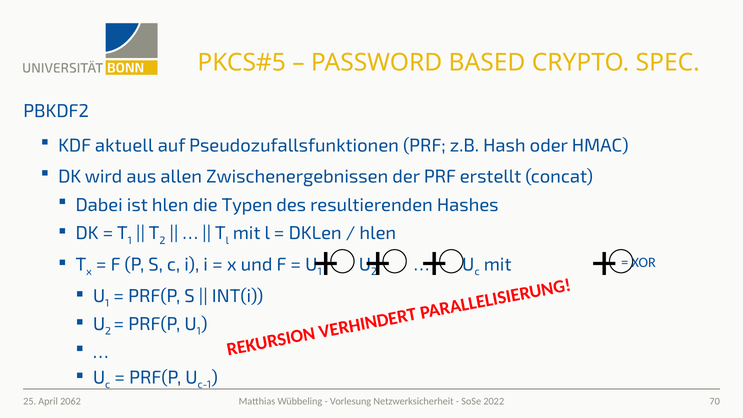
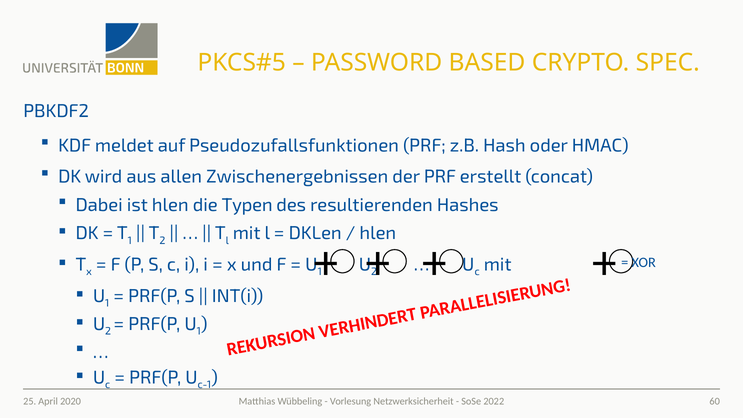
aktuell: aktuell -> meldet (124, 145)
70: 70 -> 60 (715, 401)
2062: 2062 -> 2020 (71, 401)
